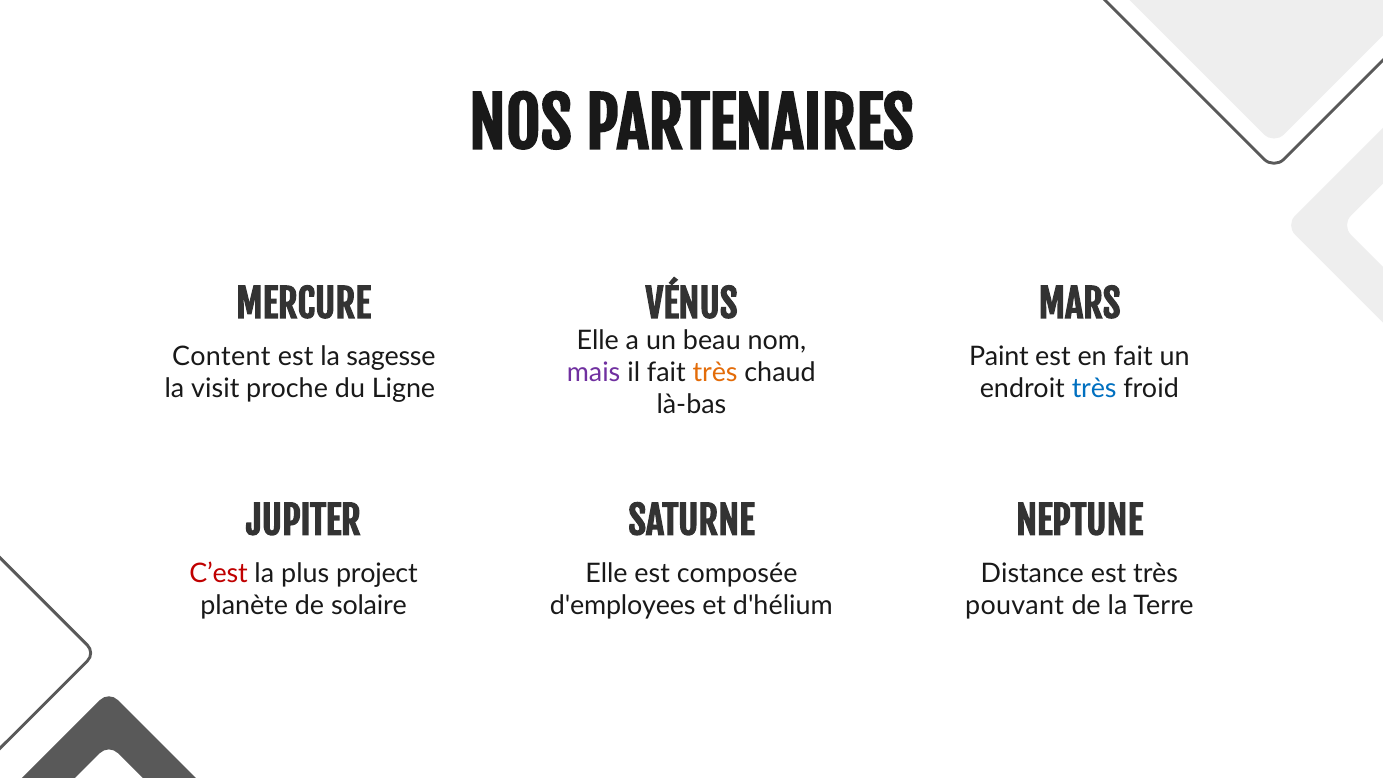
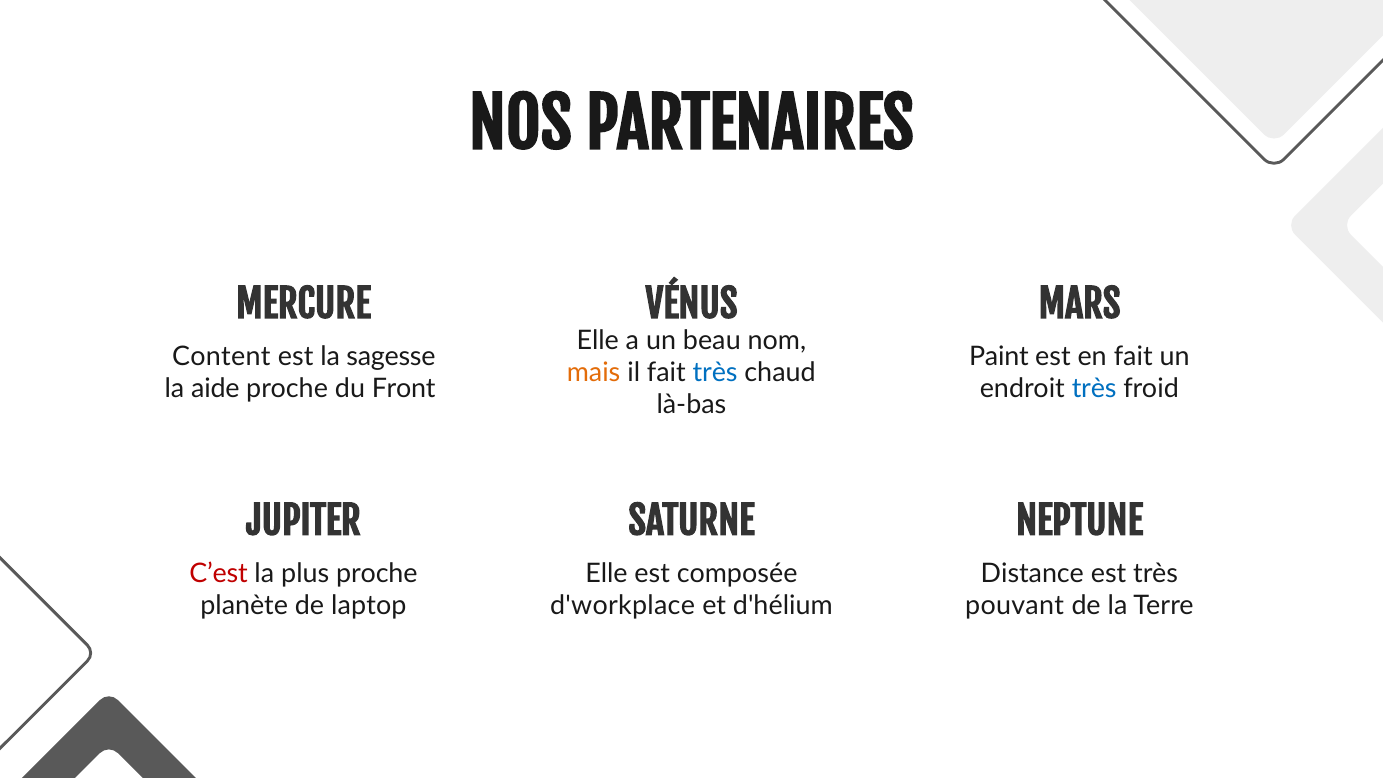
mais colour: purple -> orange (594, 373)
très colour: orange -> blue (715, 373)
visit: visit -> aide (215, 389)
Ligne: Ligne -> Front (404, 389)
plus project: project -> proche (377, 574)
solaire: solaire -> laptop (369, 606)
d'employees: d'employees -> d'workplace (623, 606)
